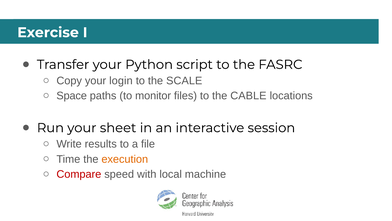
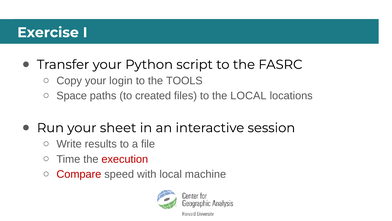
SCALE: SCALE -> TOOLS (184, 81)
monitor: monitor -> created (153, 96)
the CABLE: CABLE -> LOCAL (248, 96)
execution colour: orange -> red (125, 159)
